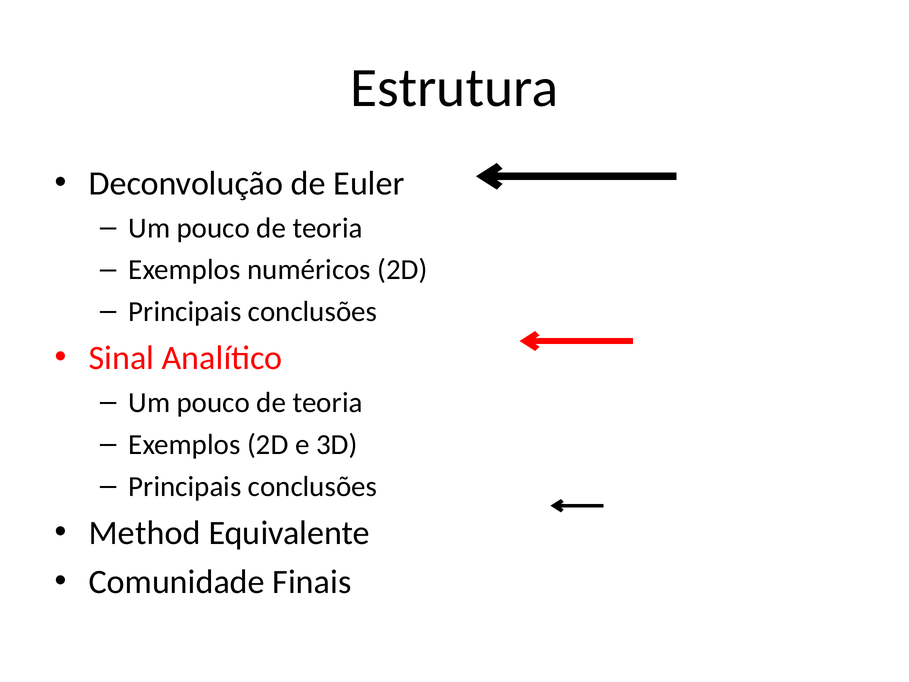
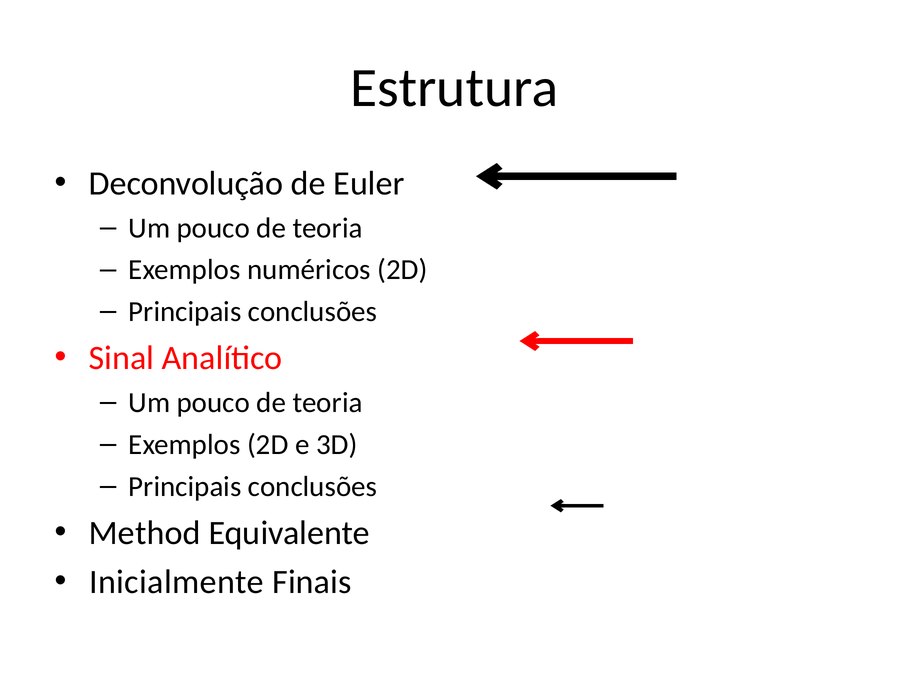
Comunidade: Comunidade -> Inicialmente (177, 582)
